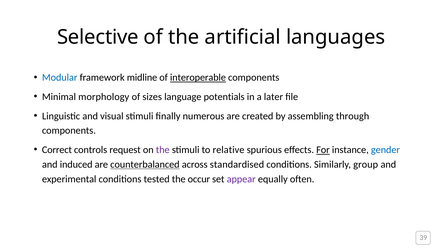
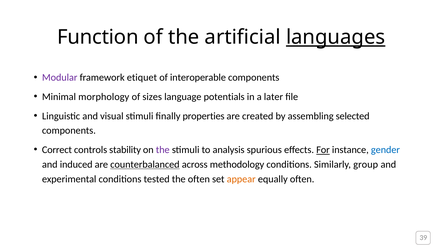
Selective: Selective -> Function (98, 37)
languages underline: none -> present (336, 37)
Modular colour: blue -> purple (60, 78)
midline: midline -> etiquet (142, 78)
interoperable underline: present -> none (198, 78)
numerous: numerous -> properties (204, 116)
through: through -> selected (353, 116)
request: request -> stability (125, 150)
relative: relative -> analysis (229, 150)
standardised: standardised -> methodology (237, 165)
the occur: occur -> often (199, 179)
appear colour: purple -> orange (241, 179)
